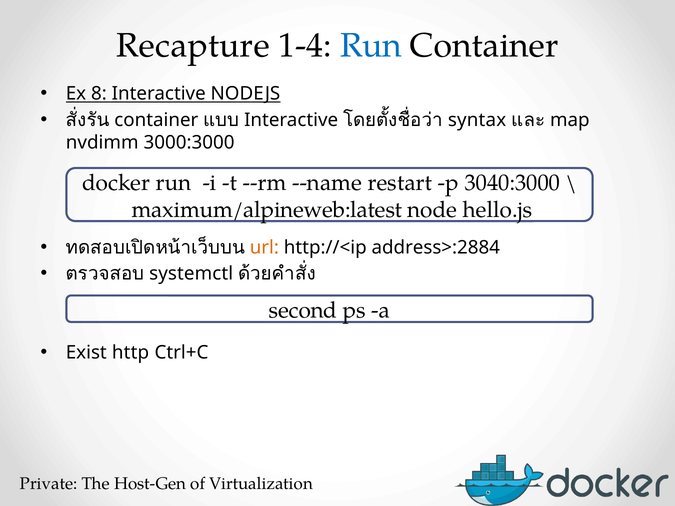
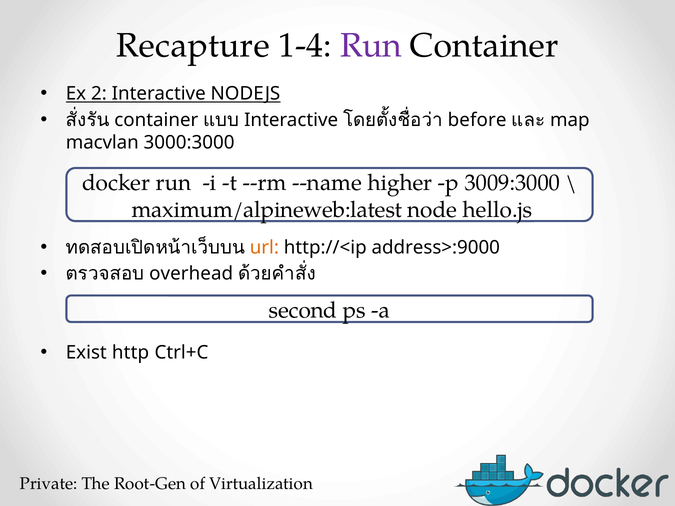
Run colour: blue -> purple (371, 46)
8: 8 -> 2 (99, 94)
syntax: syntax -> before (477, 120)
nvdimm: nvdimm -> macvlan (102, 142)
restart: restart -> higher (400, 183)
3040:3000: 3040:3000 -> 3009:3000 (512, 183)
address>:2884: address>:2884 -> address>:9000 (436, 248)
systemctl: systemctl -> overhead (191, 274)
Host-Gen: Host-Gen -> Root-Gen (150, 484)
